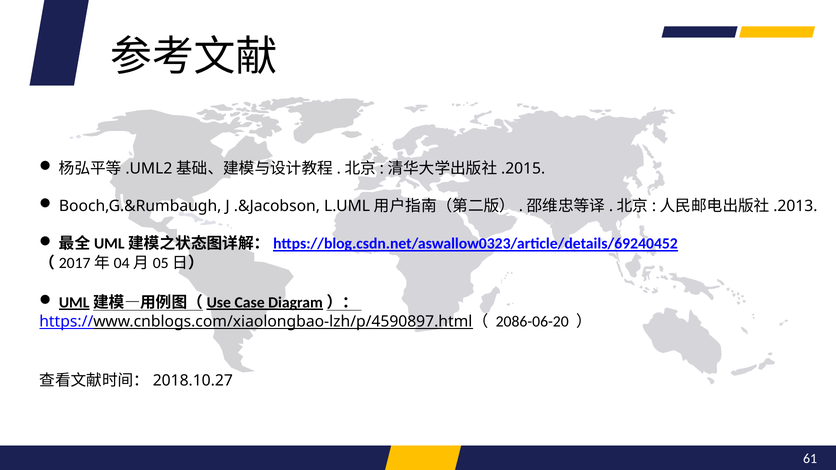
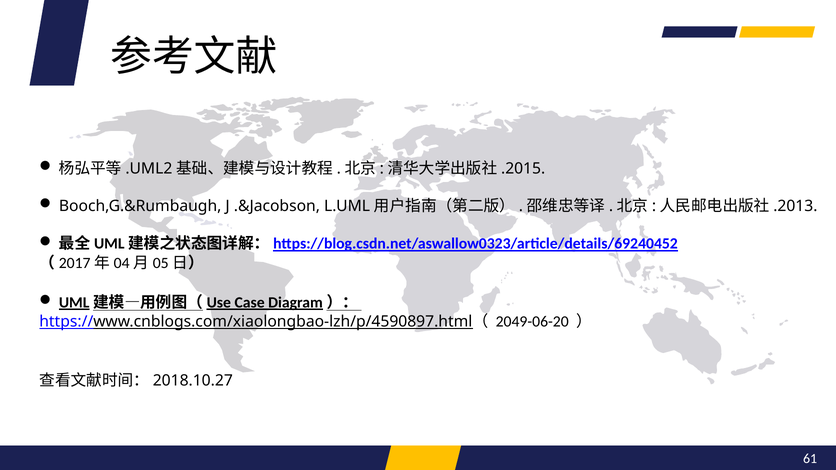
2086-06-20: 2086-06-20 -> 2049-06-20 (532, 322)
